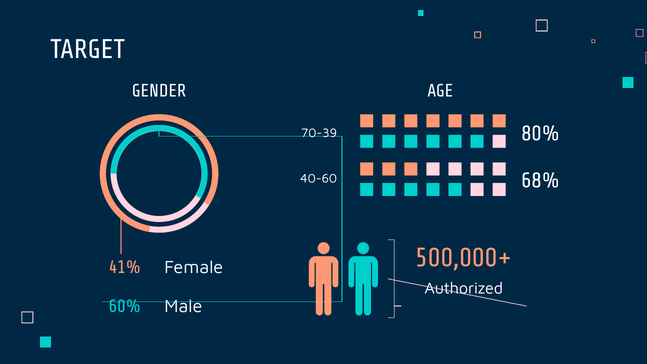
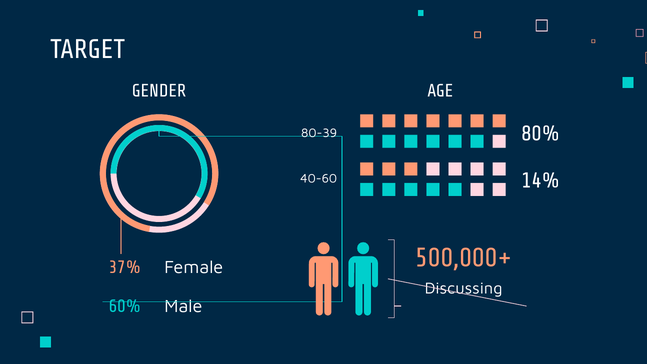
70-39: 70-39 -> 80-39 (319, 133)
68%: 68% -> 14% (541, 180)
41%: 41% -> 37% (125, 267)
Authorized: Authorized -> Discussing (464, 288)
